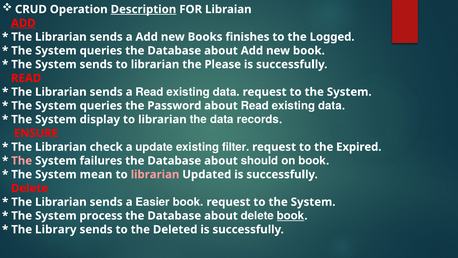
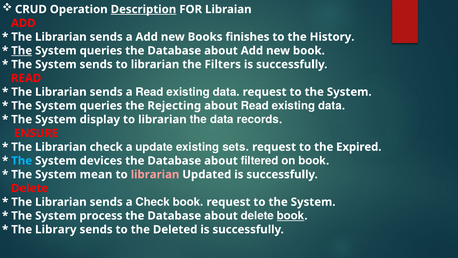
ADD underline: present -> none (23, 23)
Logged: Logged -> History (332, 37)
The underline: none -> present (22, 51)
Please: Please -> Filters (223, 64)
Password: Password -> Rejecting (174, 106)
filter: filter -> sets (236, 147)
The colour: pink -> light blue (22, 160)
failures: failures -> devices (101, 160)
should: should -> filtered (260, 160)
a Easier: Easier -> Check (153, 202)
